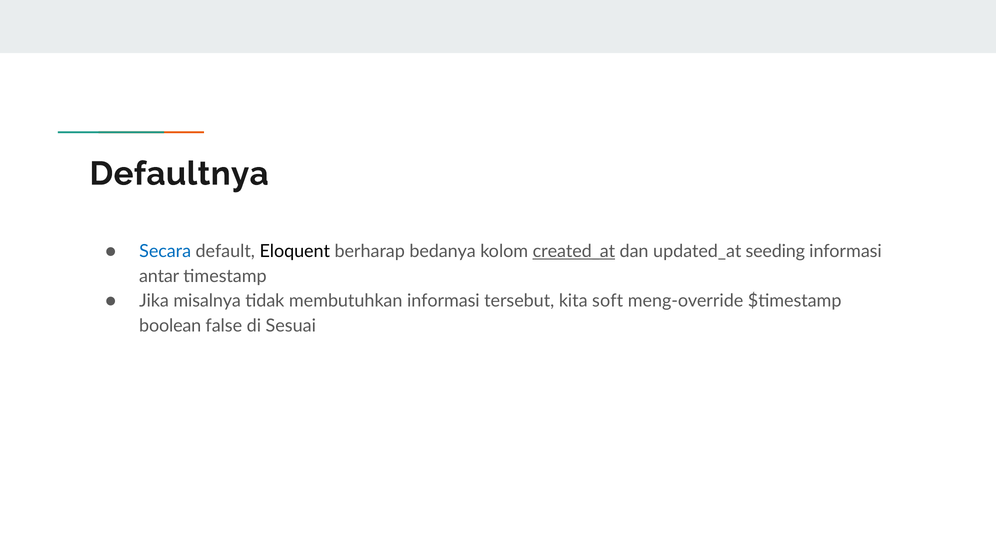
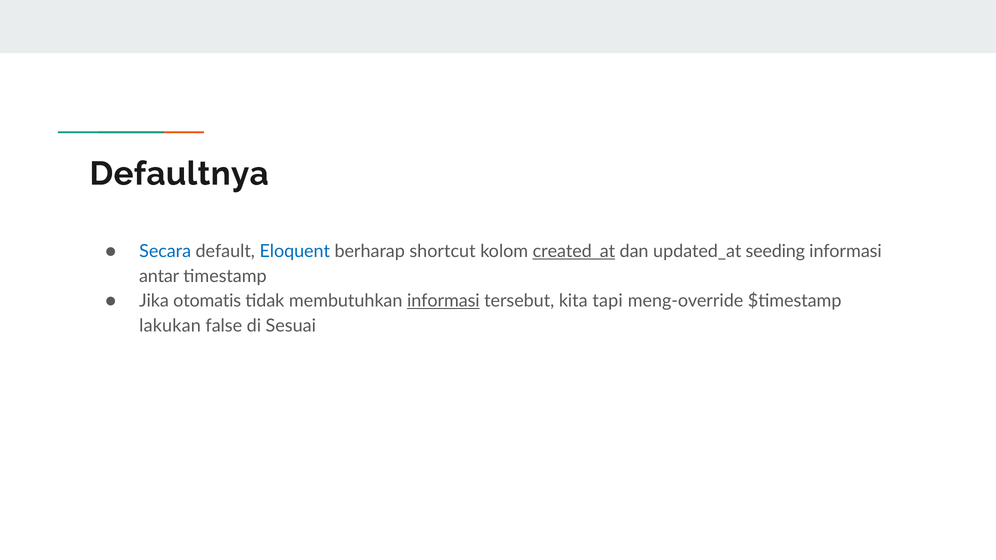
Eloquent colour: black -> blue (295, 251)
bedanya: bedanya -> shortcut (443, 251)
misalnya: misalnya -> otomatis (207, 301)
informasi underline: none -> present (443, 301)
soft: soft -> tapi (608, 301)
boolean: boolean -> lakukan (170, 326)
